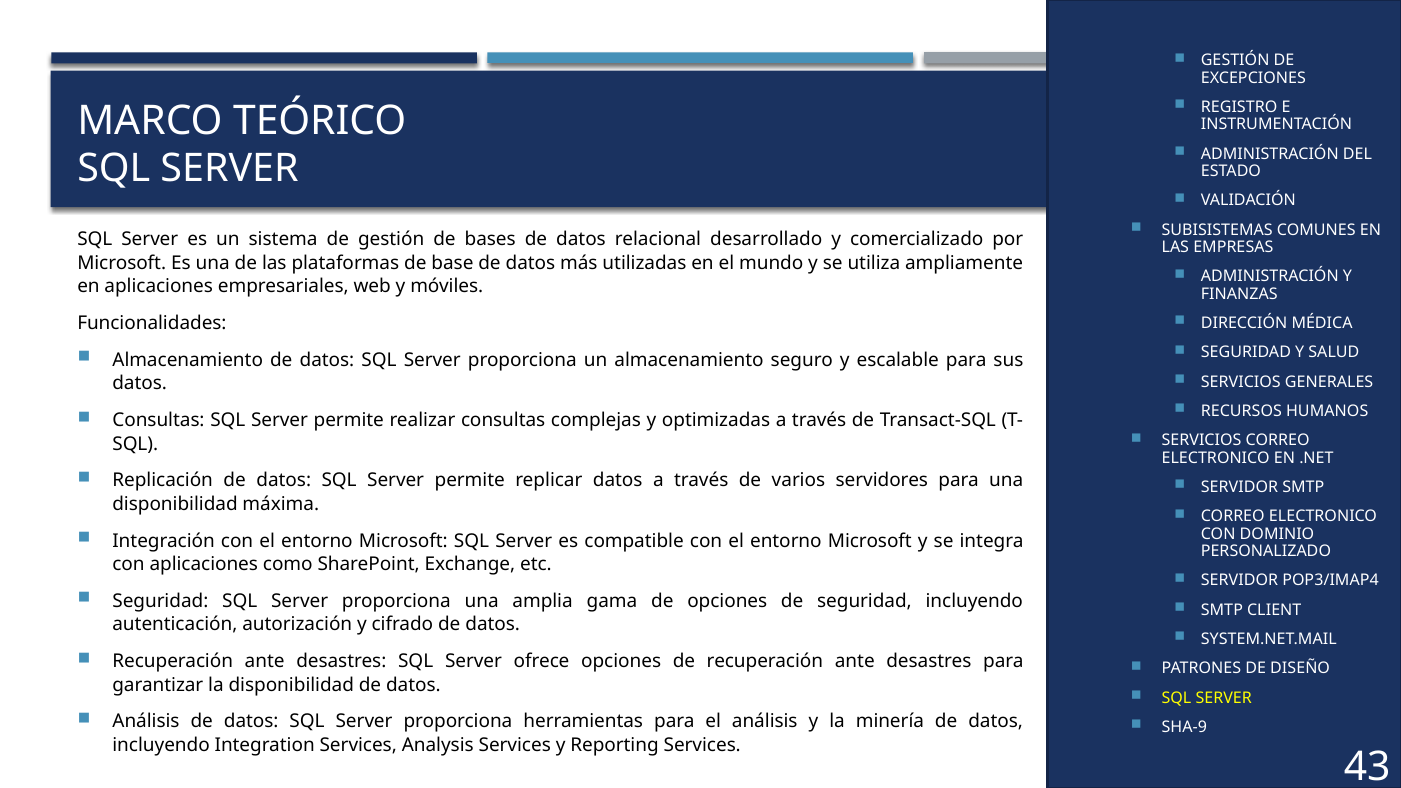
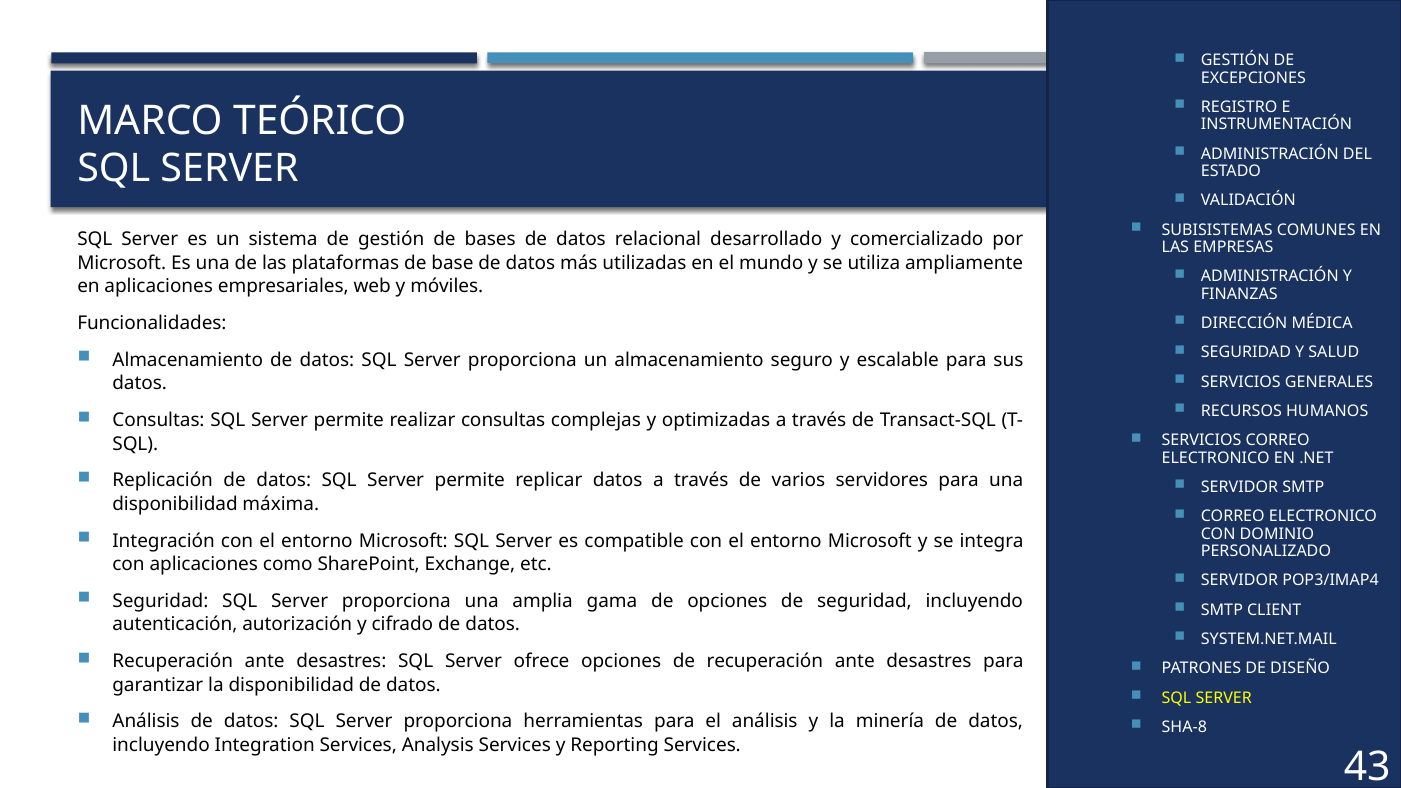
SHA-9: SHA-9 -> SHA-8 (1184, 727)
